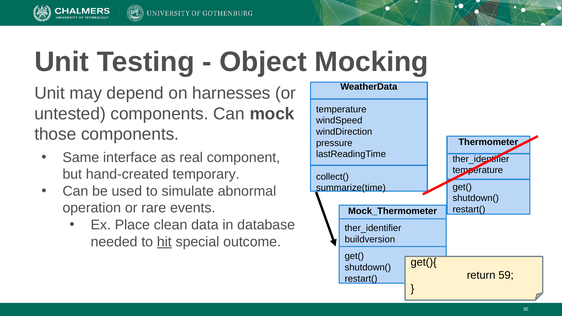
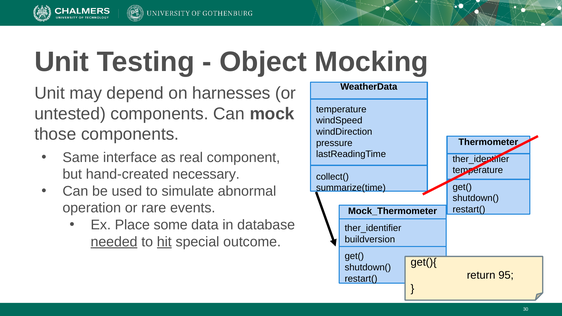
temporary: temporary -> necessary (206, 174)
clean: clean -> some (171, 225)
needed underline: none -> present (114, 242)
59: 59 -> 95 (506, 276)
